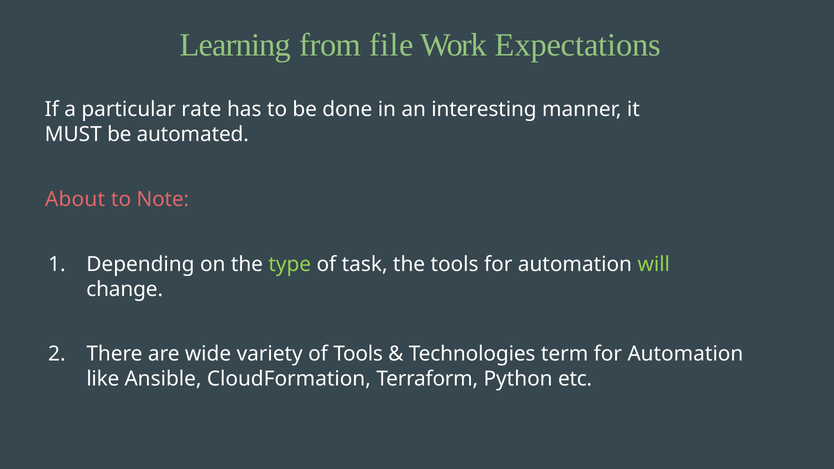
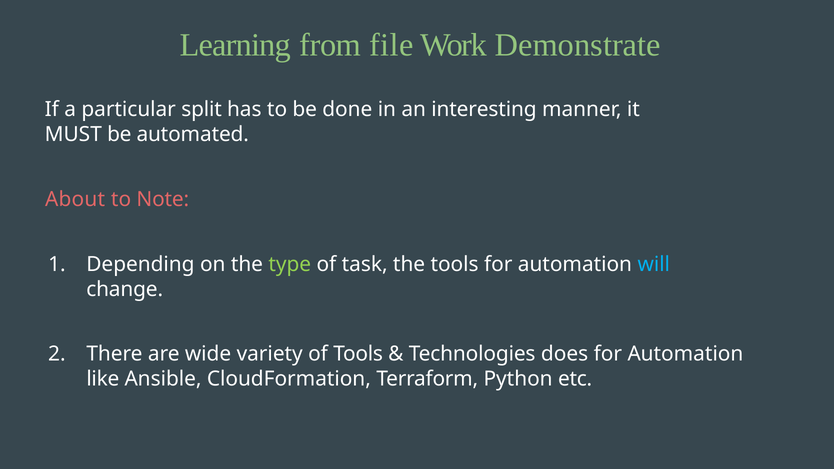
Expectations: Expectations -> Demonstrate (578, 45)
rate: rate -> split (202, 109)
will colour: light green -> light blue (654, 264)
term: term -> does (565, 354)
